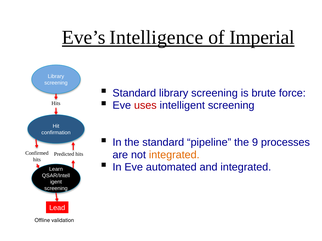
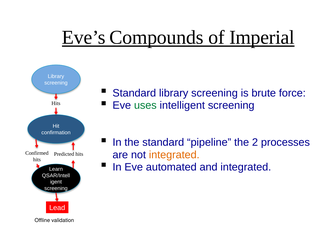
Intelligence: Intelligence -> Compounds (156, 38)
uses colour: red -> green (145, 106)
9: 9 -> 2 (255, 143)
